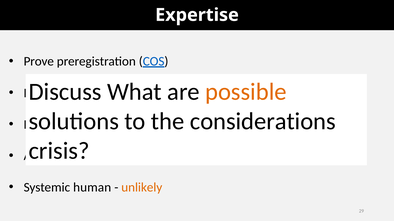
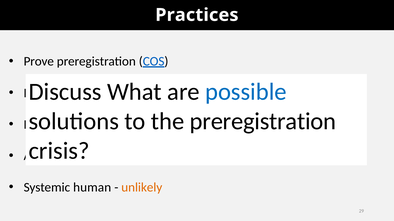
Expertise: Expertise -> Practices (197, 15)
possible colour: orange -> blue (246, 92)
the considerations: considerations -> preregistration (263, 122)
